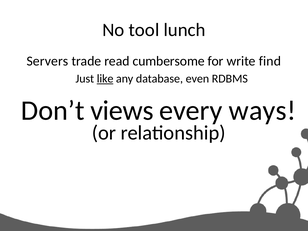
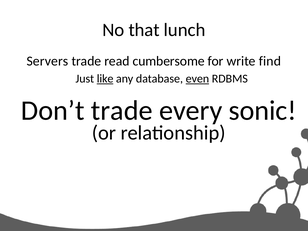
tool: tool -> that (144, 30)
even underline: none -> present (197, 79)
Don’t views: views -> trade (122, 111)
ways: ways -> sonic (263, 111)
